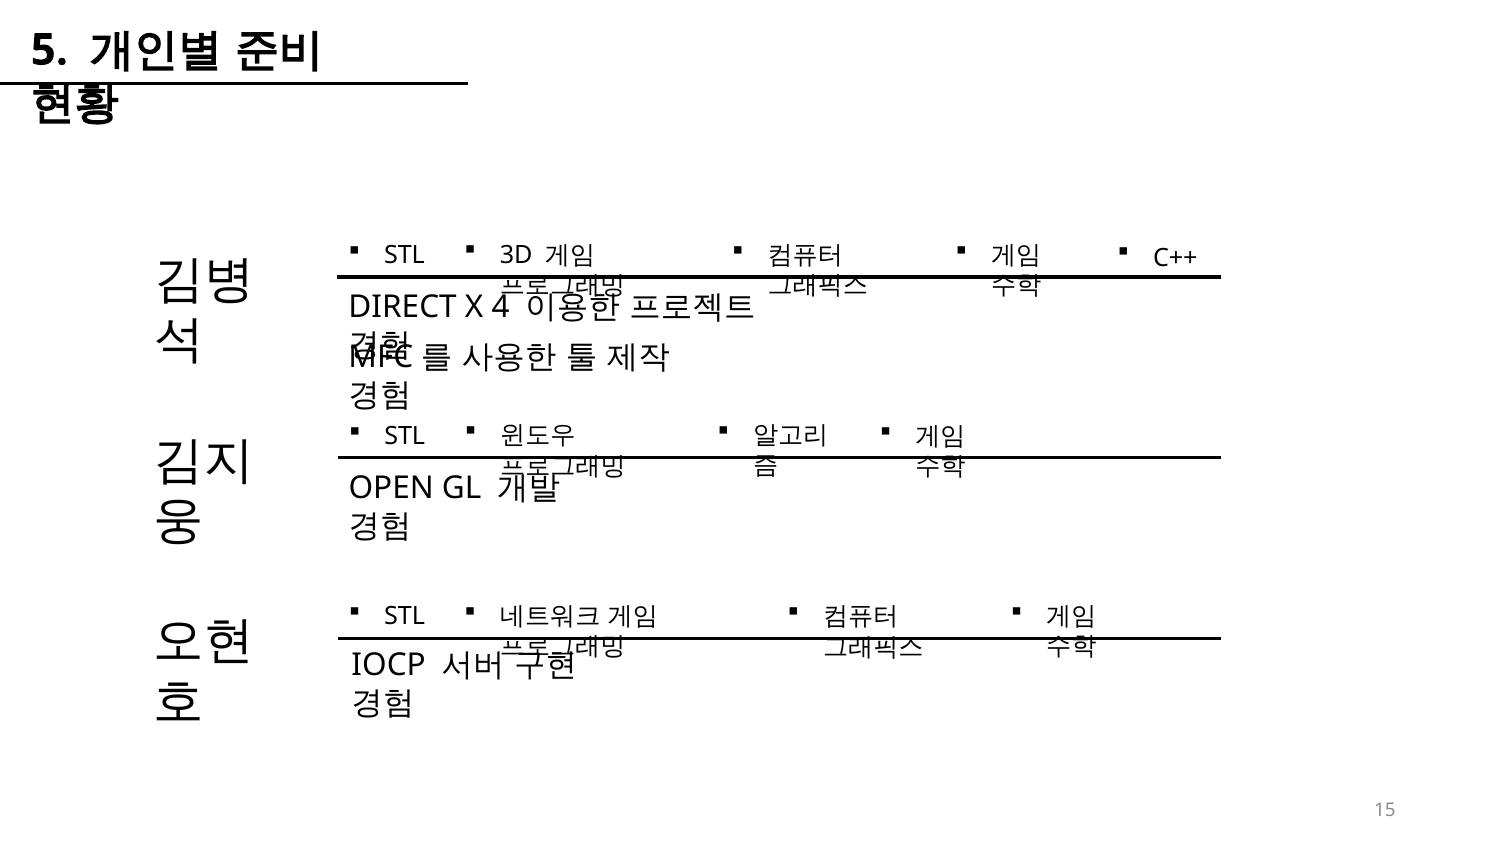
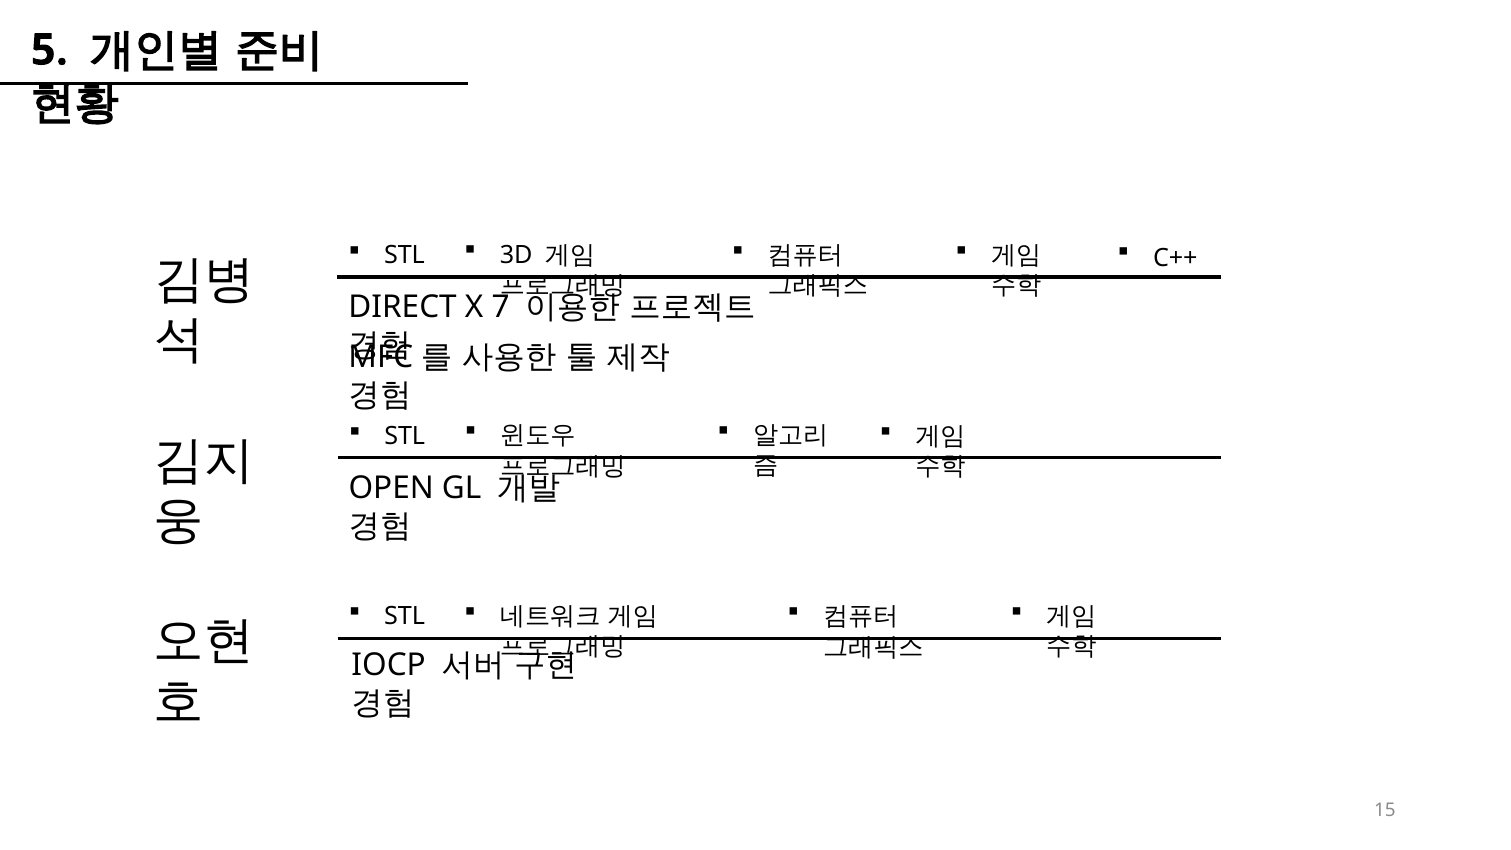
4: 4 -> 7 (501, 307)
